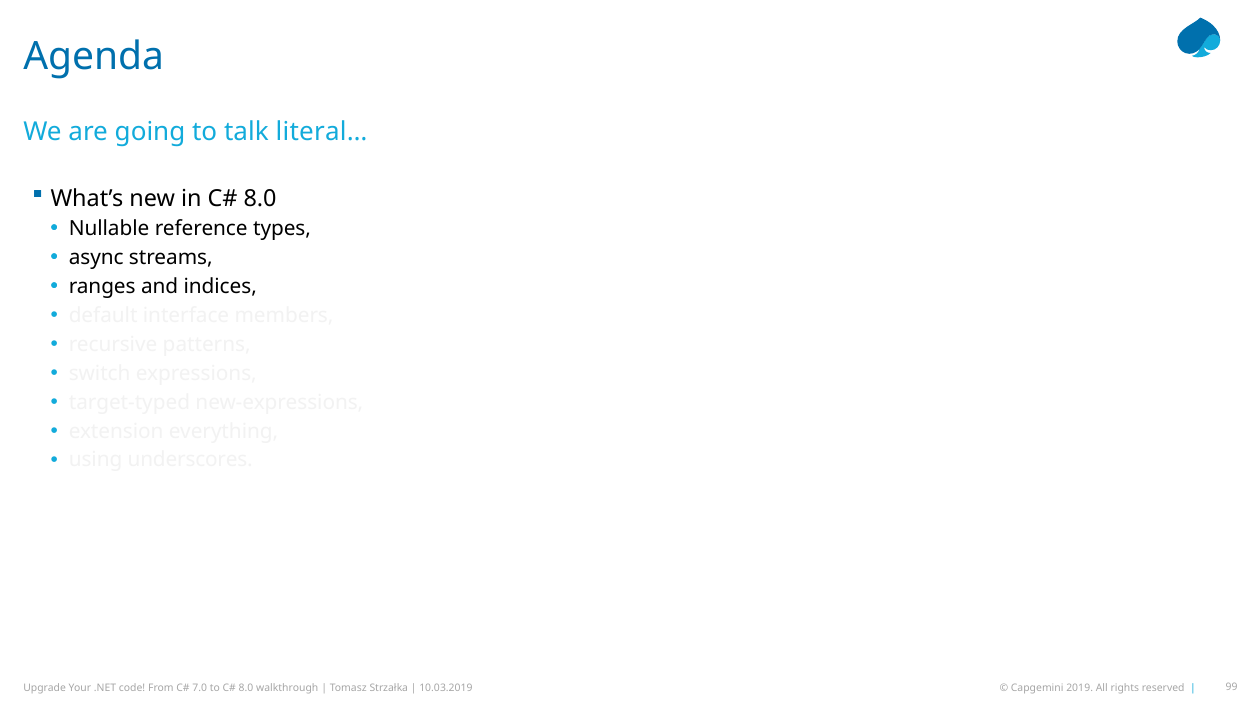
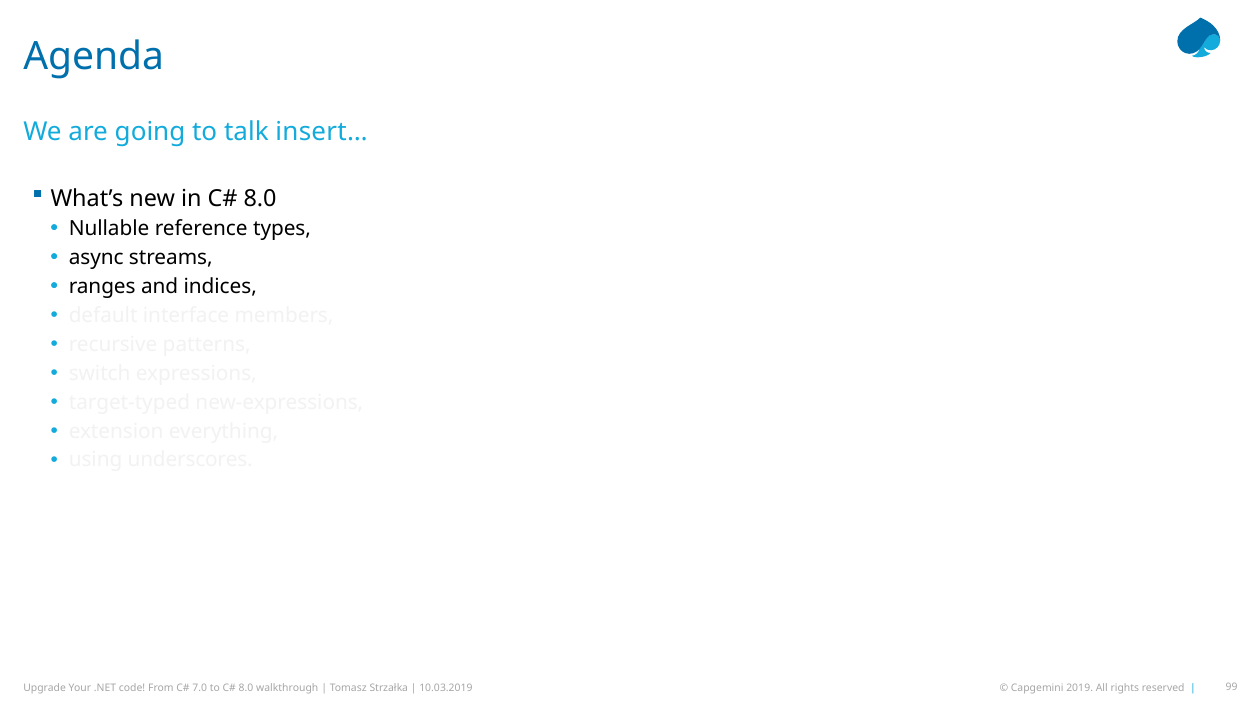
literal…: literal… -> insert… (322, 131)
